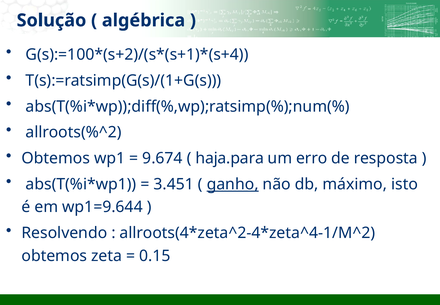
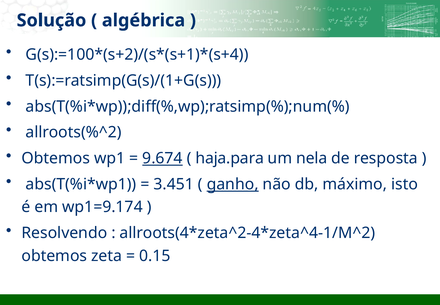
9.674 underline: none -> present (163, 158)
erro: erro -> nela (312, 158)
wp1=9.644: wp1=9.644 -> wp1=9.174 (102, 207)
